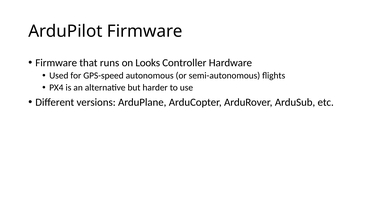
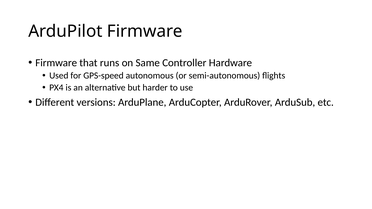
Looks: Looks -> Same (148, 63)
